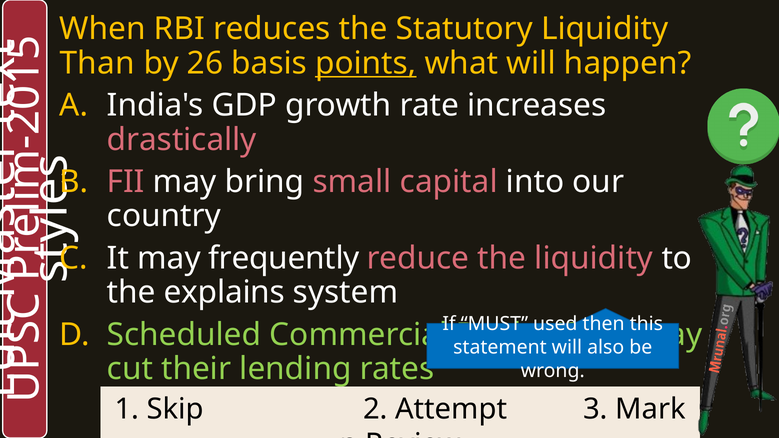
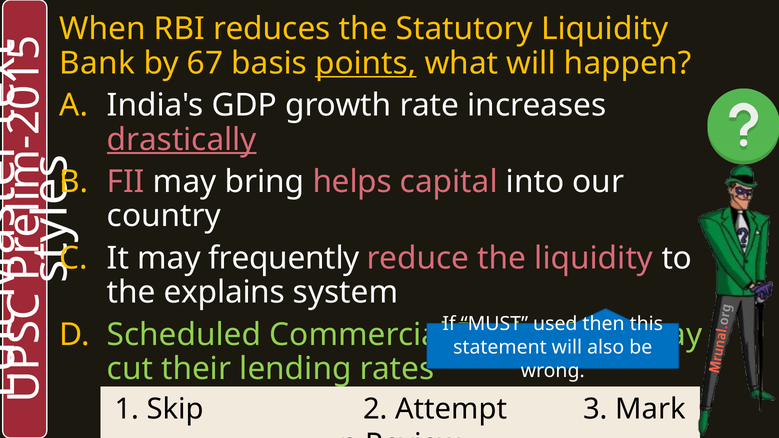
Than: Than -> Bank (97, 63)
26: 26 -> 67 (205, 63)
drastically underline: none -> present (182, 140)
small: small -> helps (352, 182)
